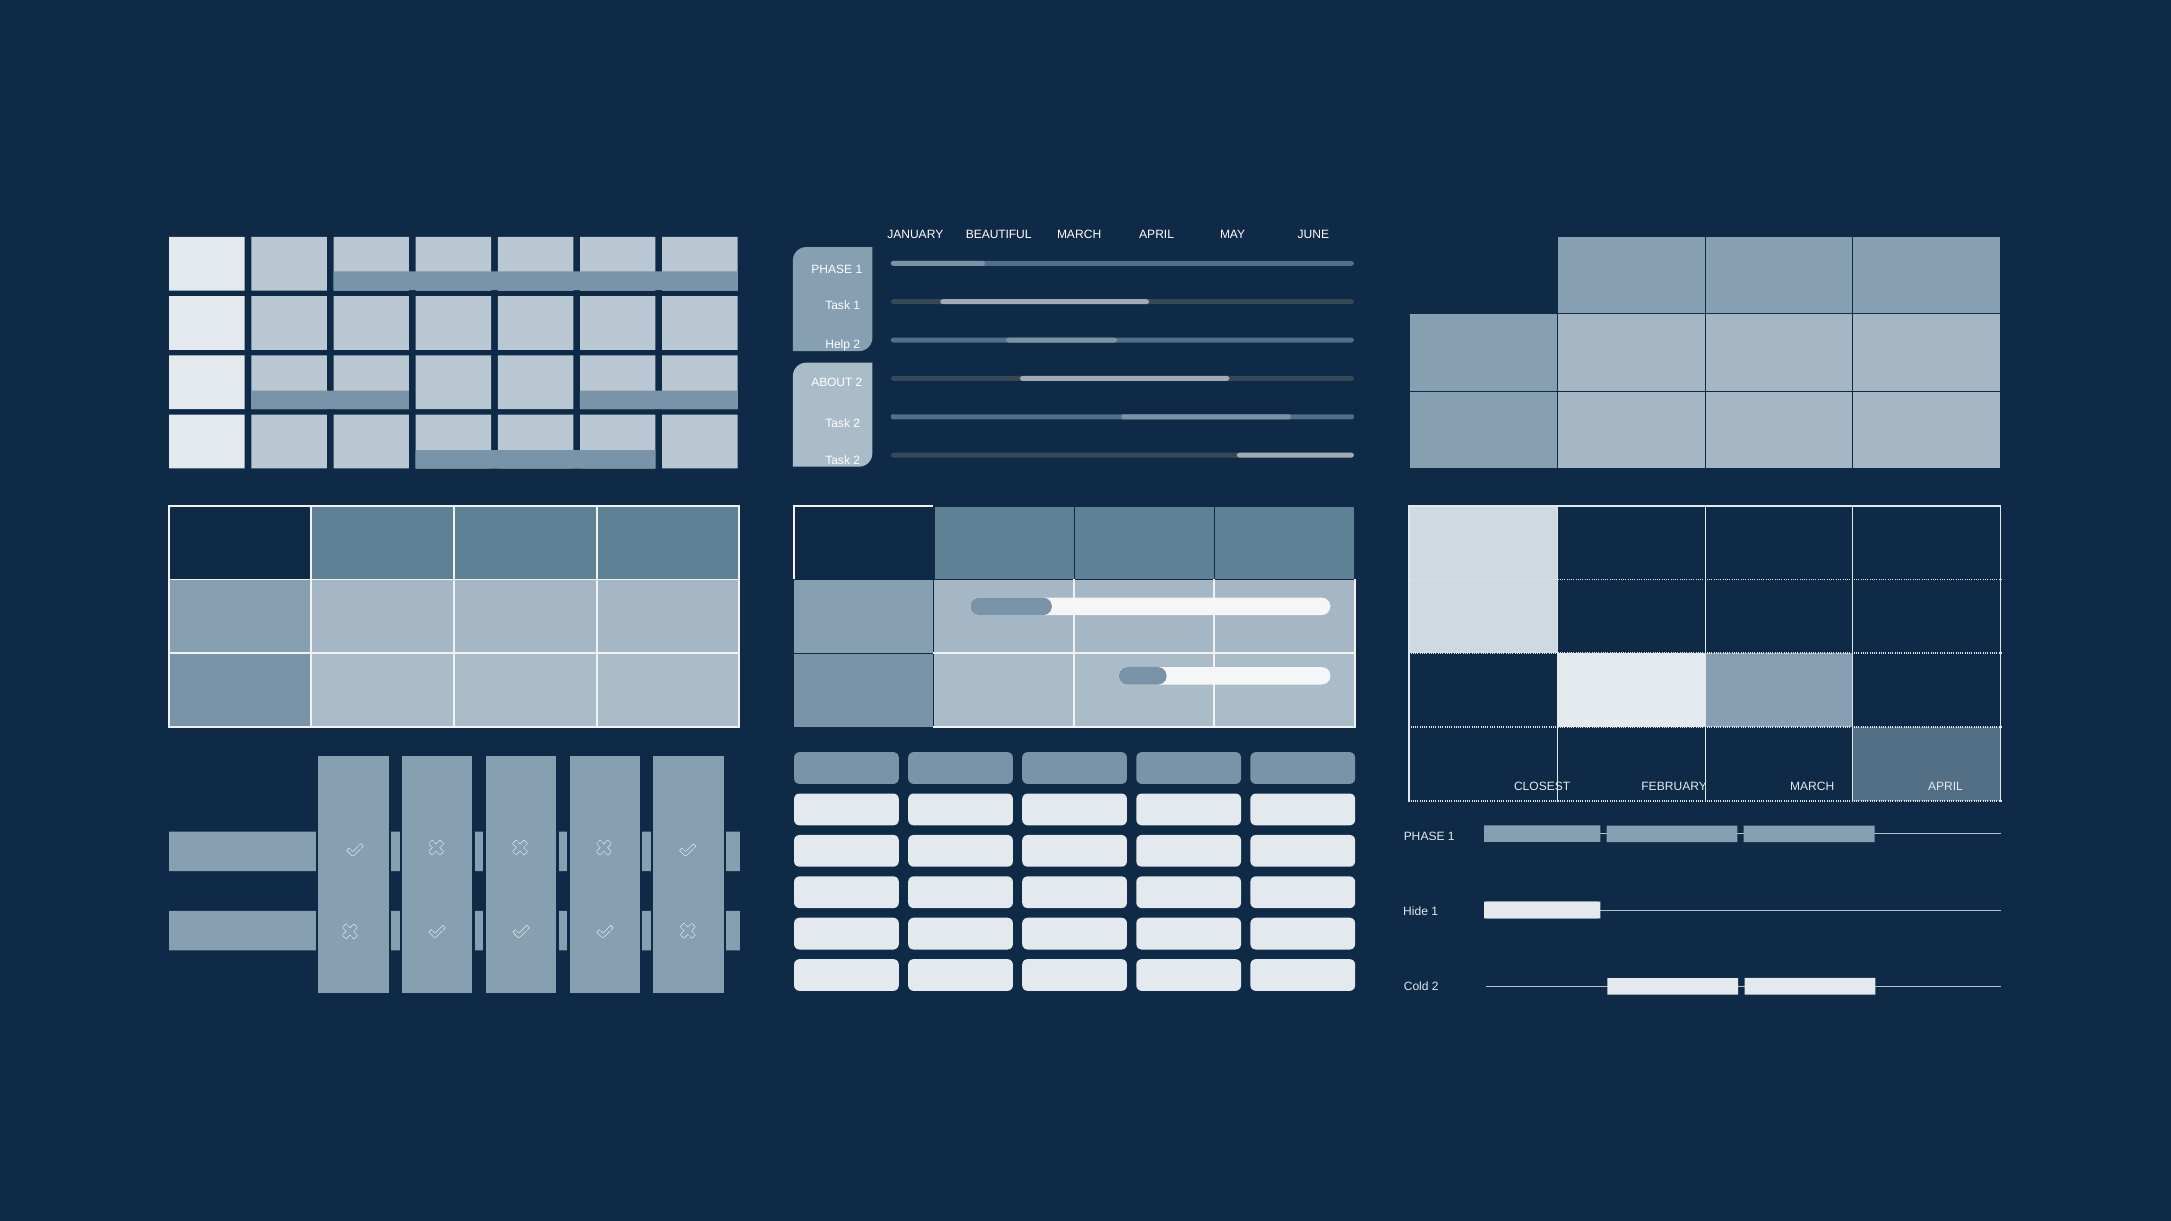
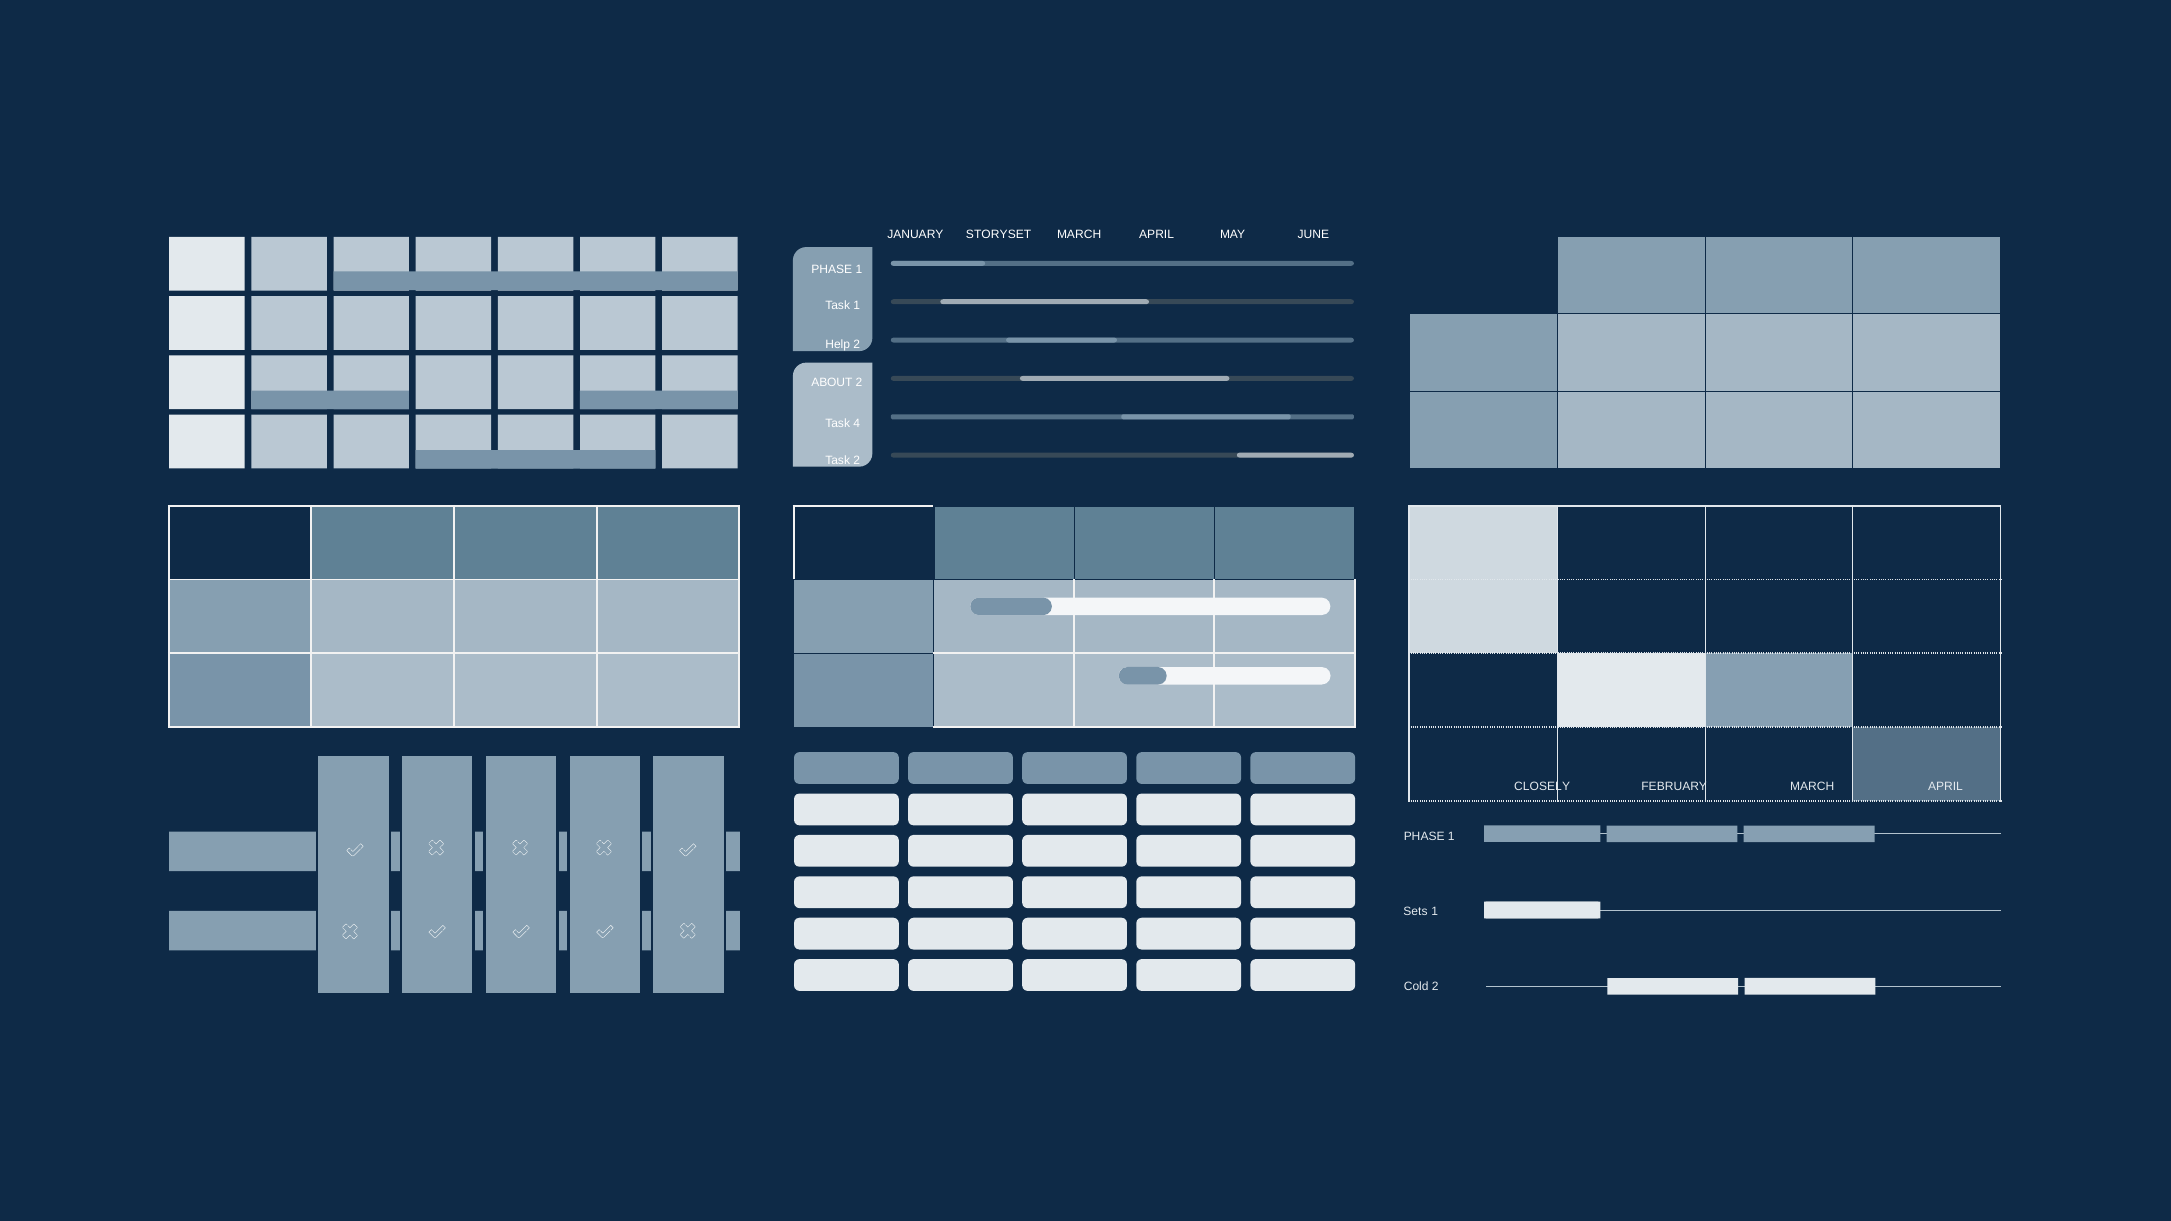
BEAUTIFUL: BEAUTIFUL -> STORYSET (999, 234)
2: 2 -> 4 (857, 424)
CLOSEST: CLOSEST -> CLOSELY (1542, 786)
Hide: Hide -> Sets (1415, 912)
